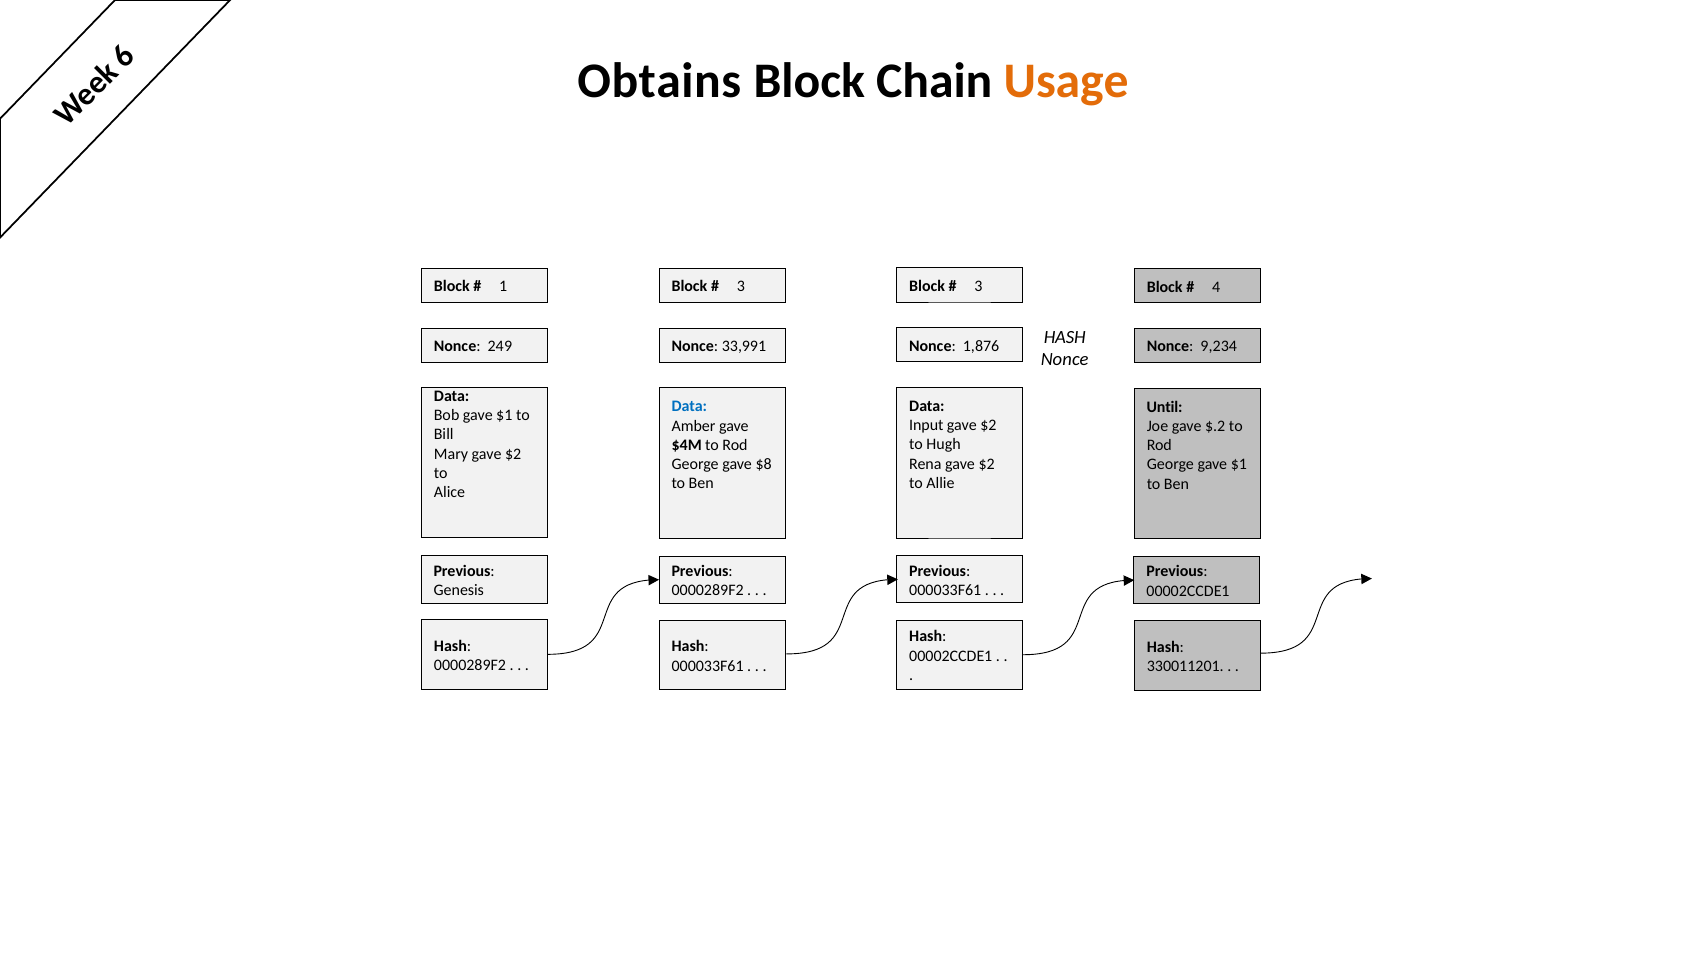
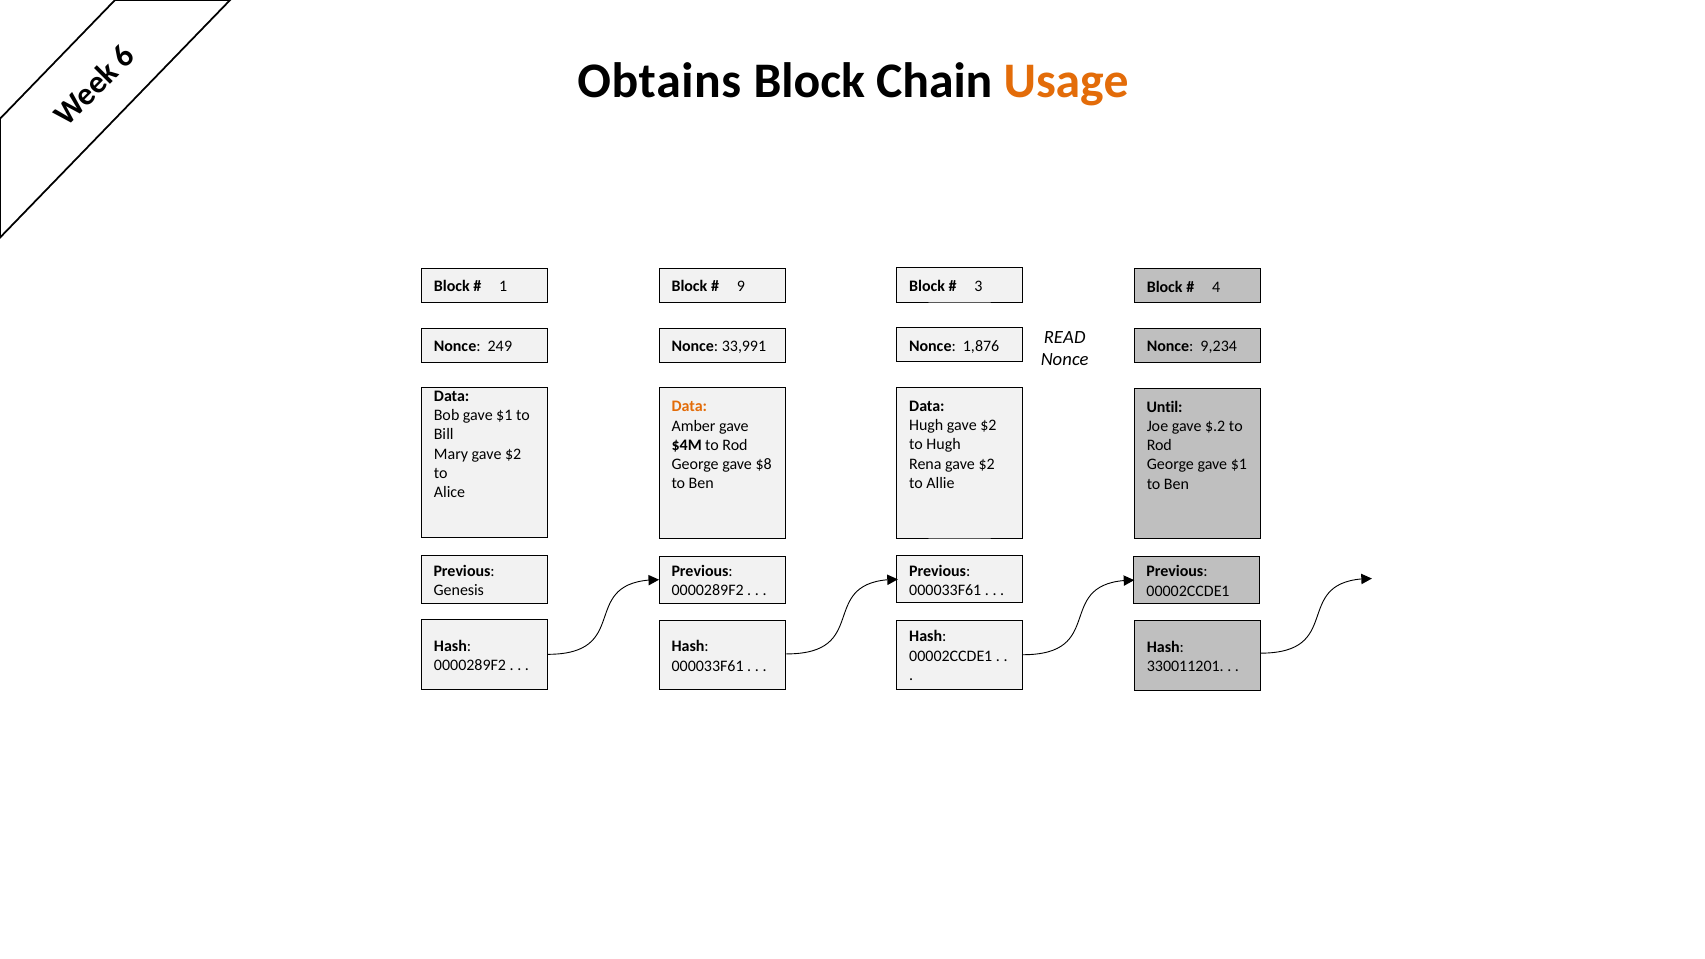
3: 3 -> 9 (741, 286)
HASH: HASH -> READ (1065, 337)
Data colour: blue -> orange (689, 407)
Input: Input -> Hugh (926, 425)
